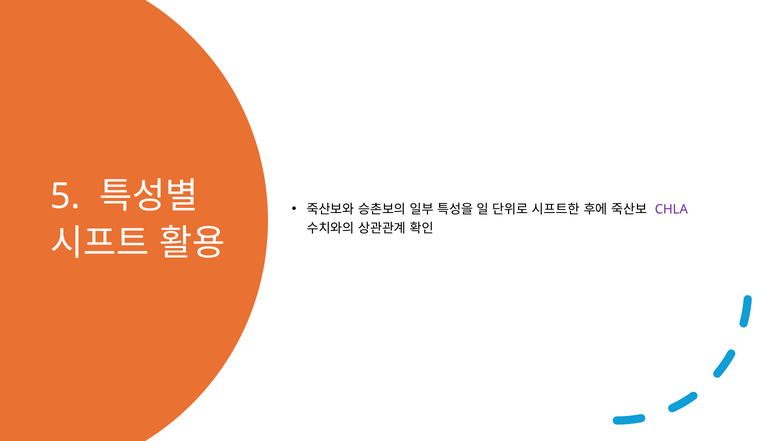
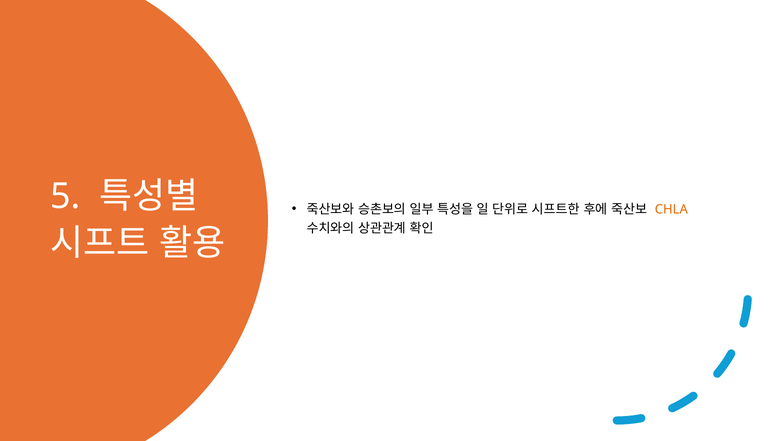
CHLA colour: purple -> orange (671, 210)
